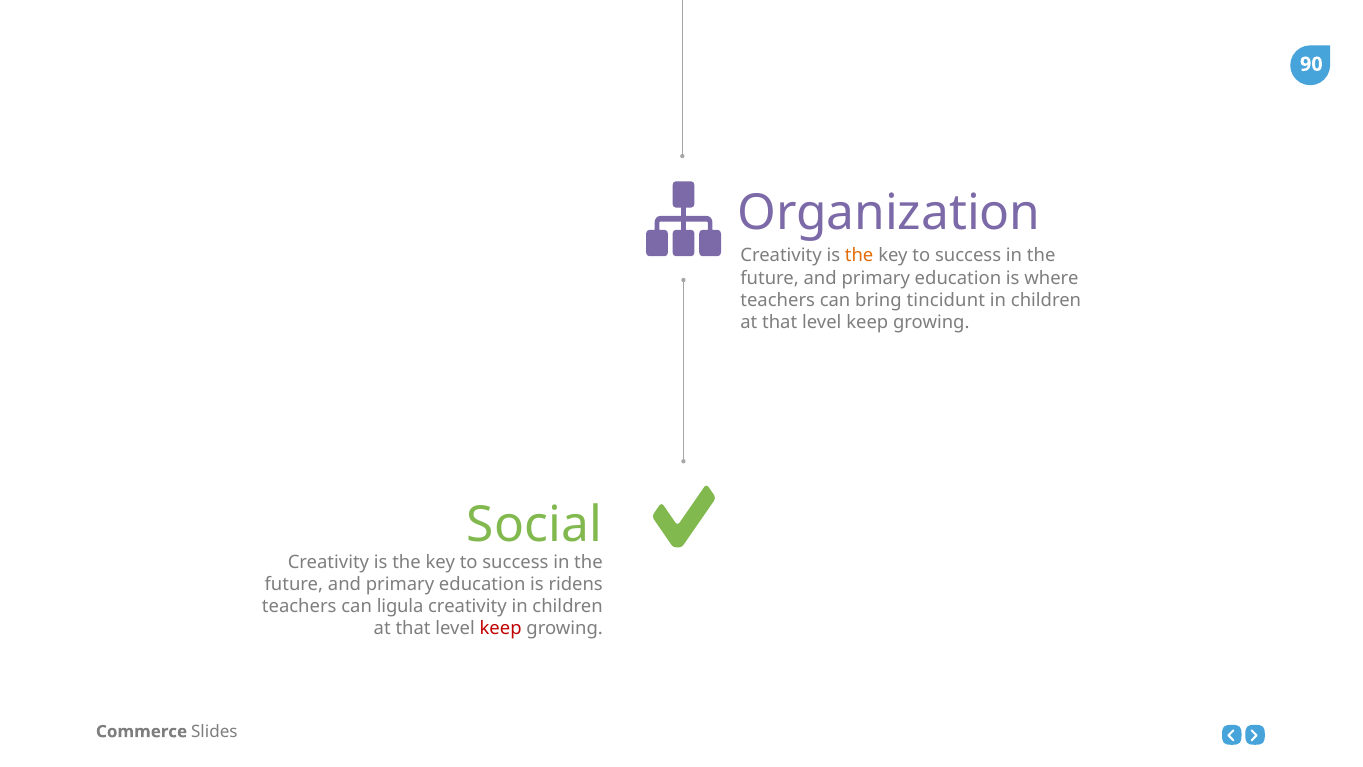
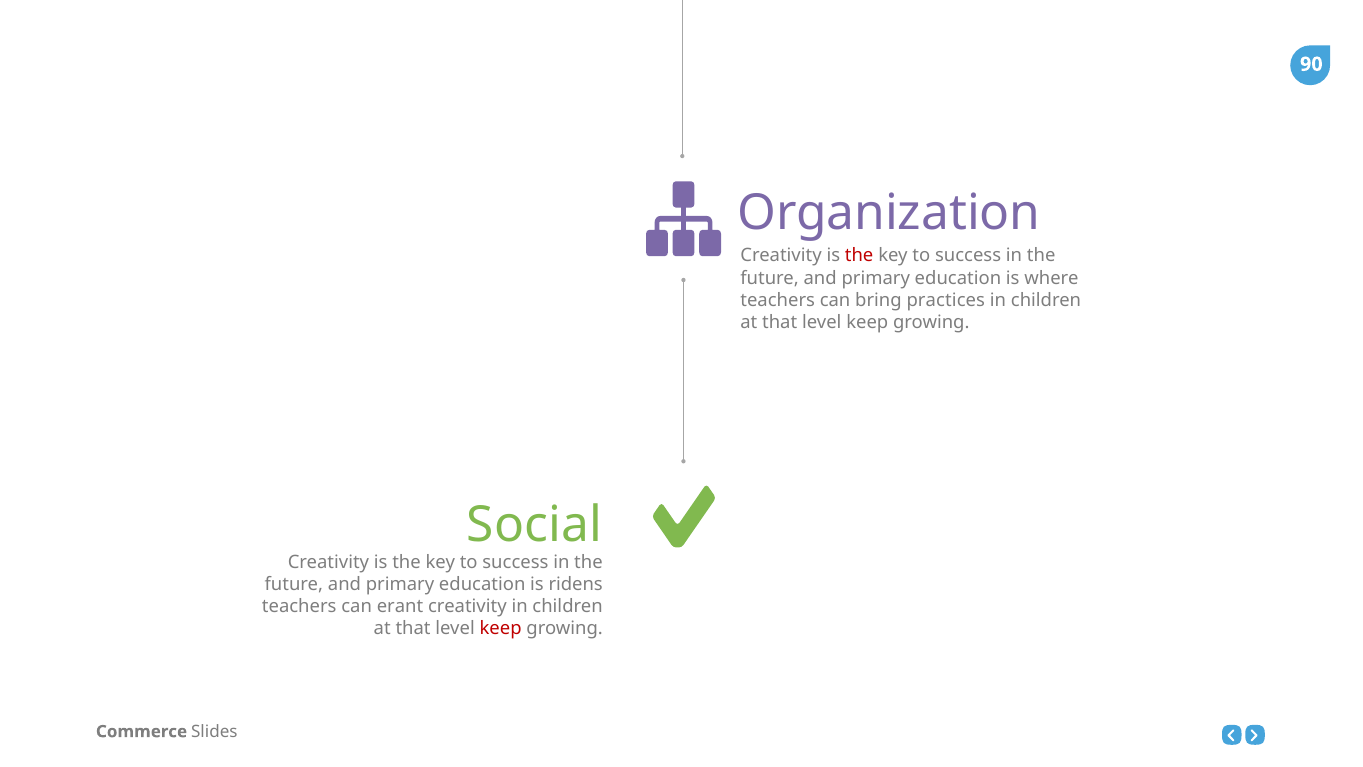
the colour: orange -> red (859, 256)
tincidunt: tincidunt -> practices (946, 300)
ligula: ligula -> erant (400, 606)
